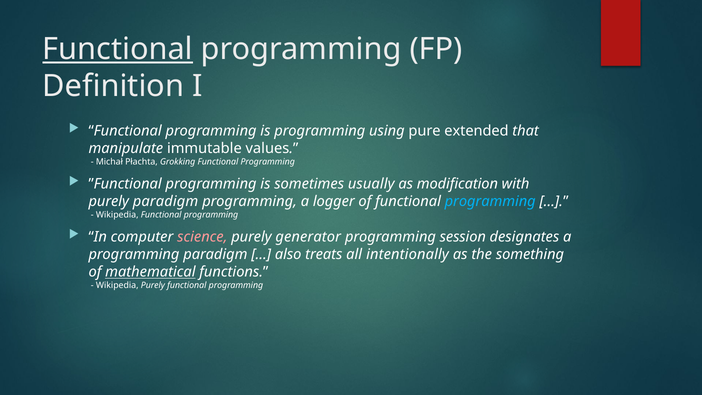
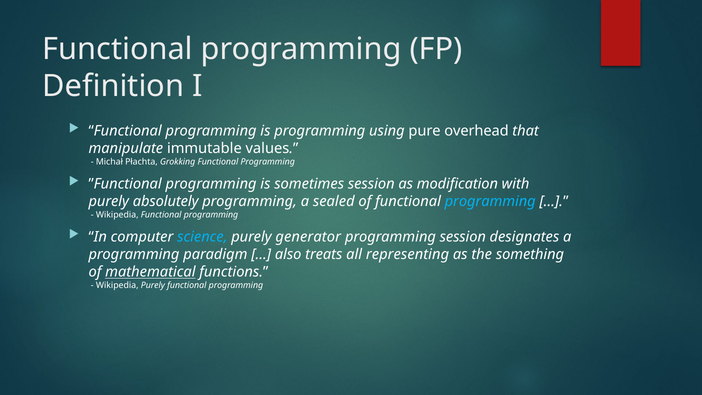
Functional underline: present -> none (118, 49)
extended: extended -> overhead (477, 131)
sometimes usually: usually -> session (371, 184)
purely paradigm: paradigm -> absolutely (166, 201)
logger: logger -> sealed (334, 201)
science colour: pink -> light blue (202, 237)
intentionally: intentionally -> representing (408, 254)
